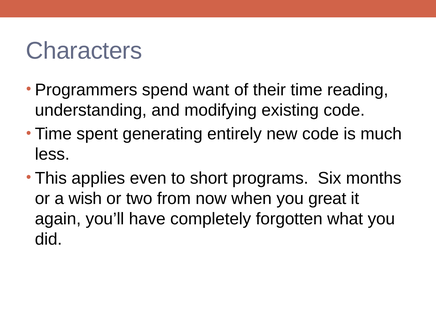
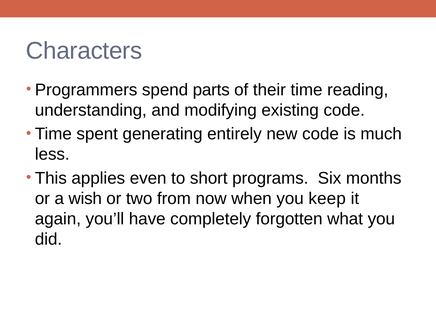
want: want -> parts (211, 90)
great: great -> keep (327, 198)
